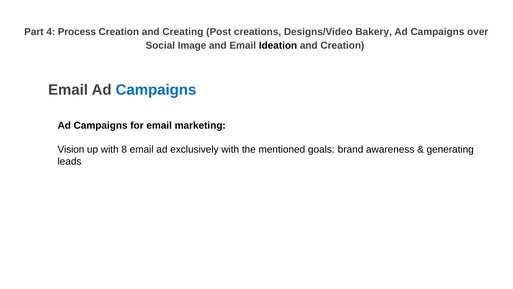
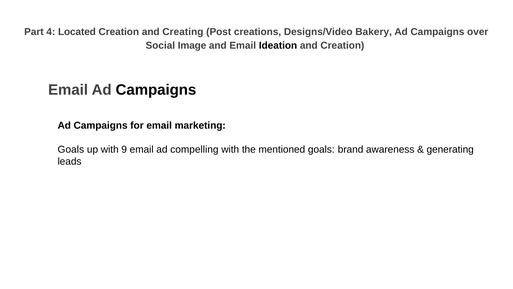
Process: Process -> Located (77, 32)
Campaigns colour: blue -> black (156, 90)
Vision: Vision -> Goals (71, 149)
8: 8 -> 9 (124, 149)
exclusively: exclusively -> compelling (194, 149)
